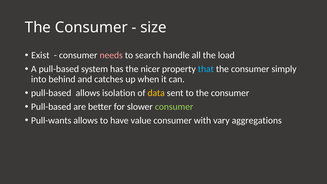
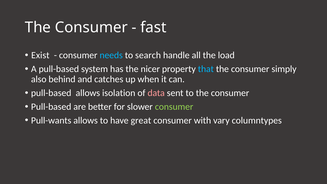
size: size -> fast (153, 27)
needs colour: pink -> light blue (111, 55)
into: into -> also (39, 79)
data colour: yellow -> pink (156, 93)
value: value -> great (141, 120)
aggregations: aggregations -> columntypes (257, 120)
